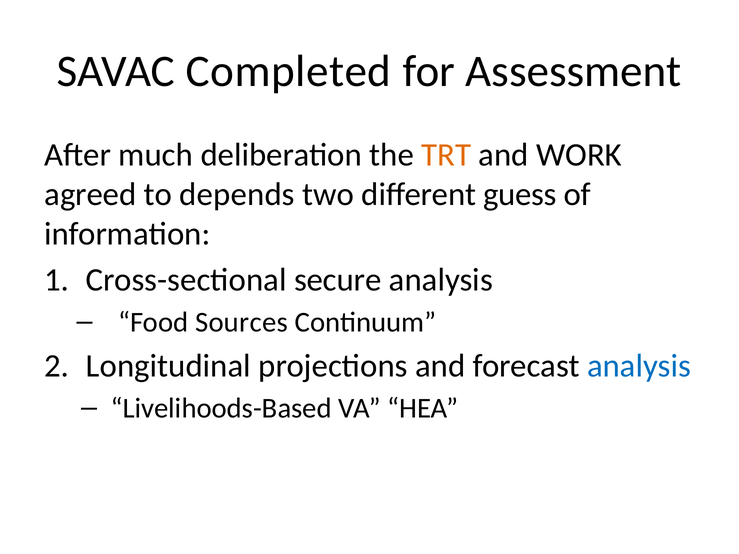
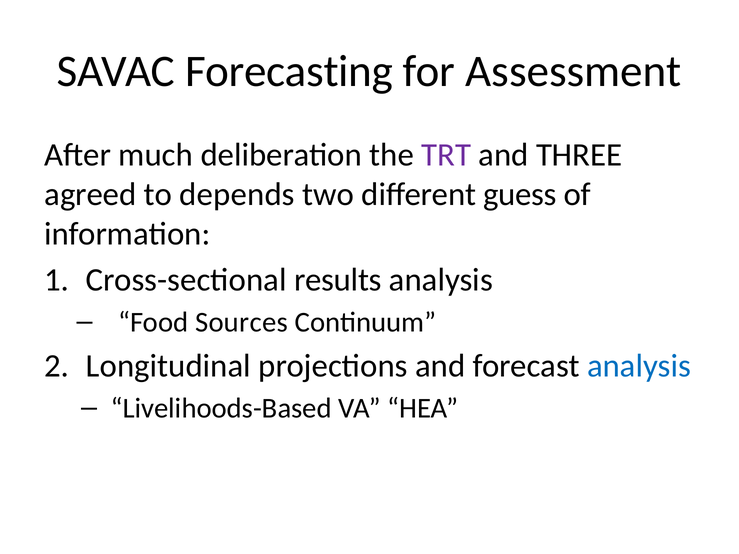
Completed: Completed -> Forecasting (289, 72)
TRT colour: orange -> purple (446, 155)
WORK: WORK -> THREE (579, 155)
secure: secure -> results (338, 280)
